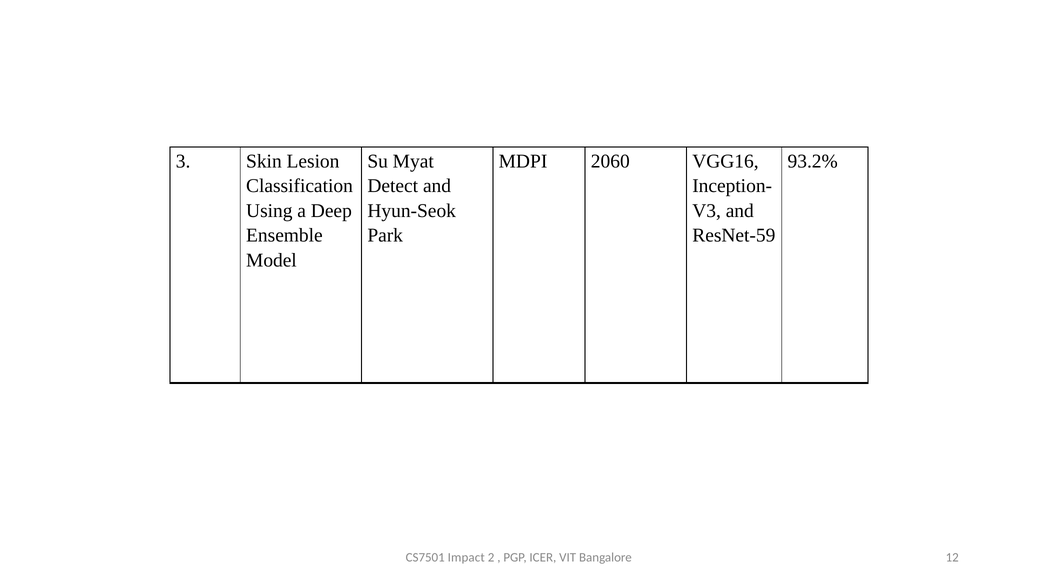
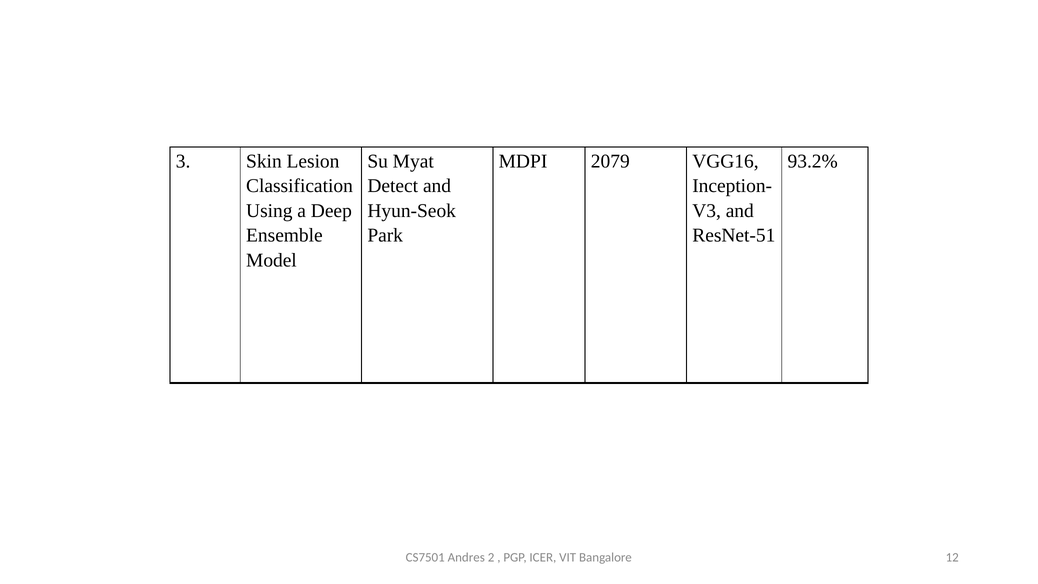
2060: 2060 -> 2079 (610, 161)
ResNet-59: ResNet-59 -> ResNet-51 (734, 235)
Impact: Impact -> Andres (466, 557)
